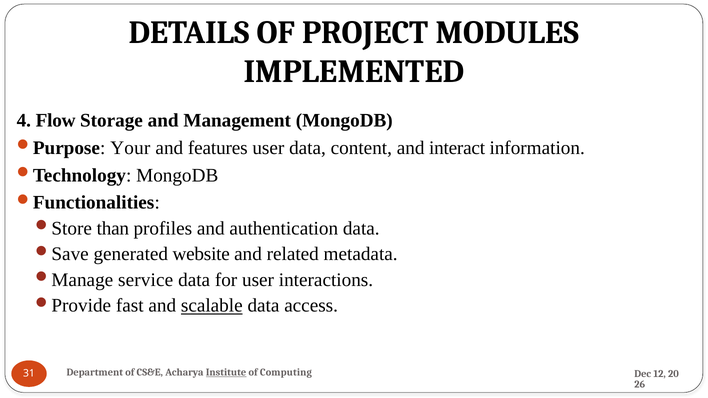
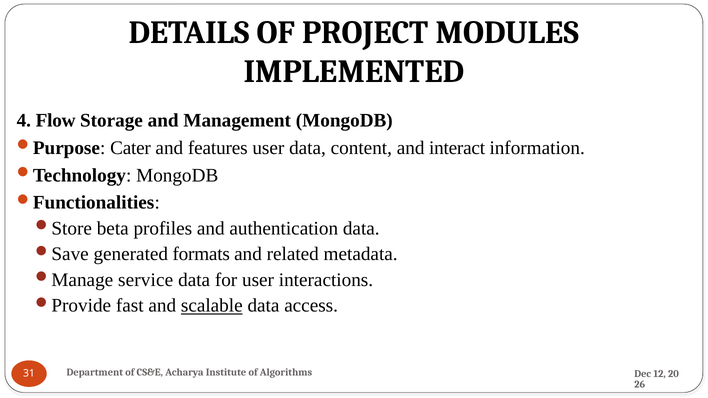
Your: Your -> Cater (131, 148)
than: than -> beta (113, 228)
website: website -> formats (201, 254)
Institute underline: present -> none (226, 372)
Computing: Computing -> Algorithms (286, 372)
